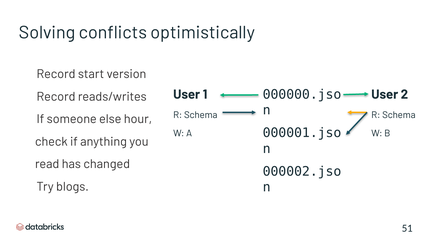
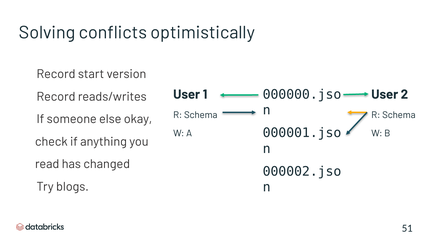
hour: hour -> okay (138, 119)
